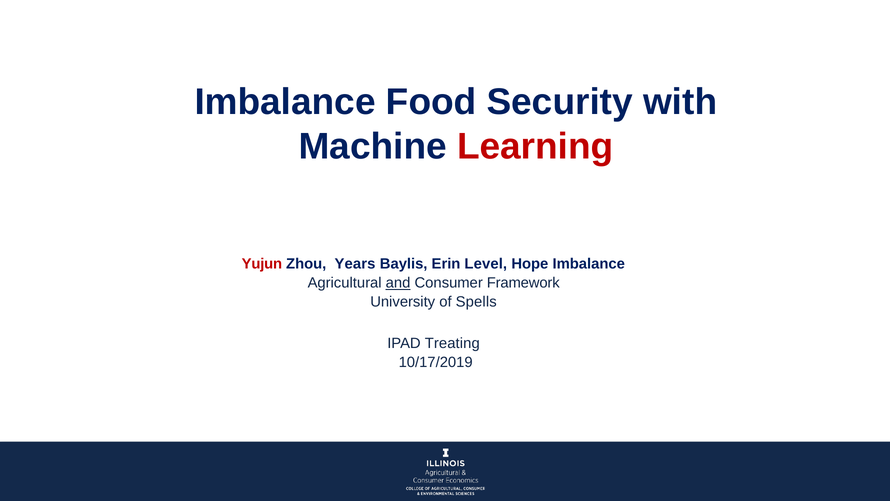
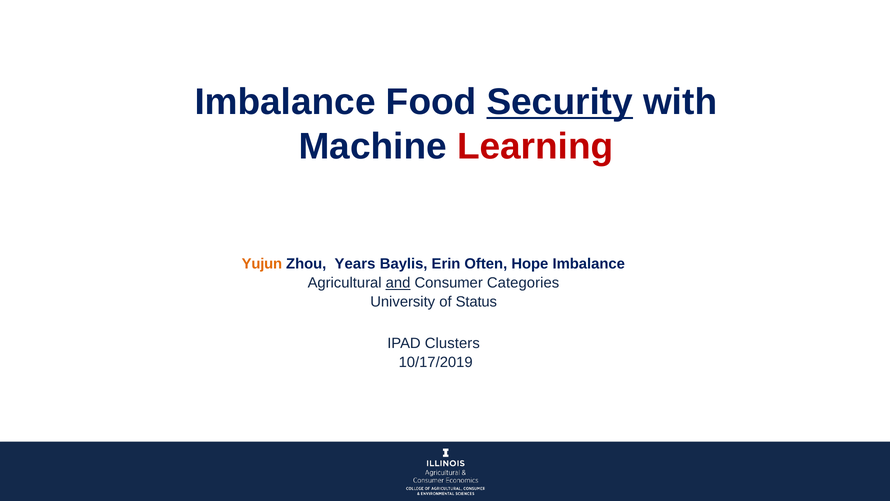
Security underline: none -> present (560, 102)
Yujun colour: red -> orange (262, 264)
Level: Level -> Often (486, 264)
Framework: Framework -> Categories (523, 283)
Spells: Spells -> Status (476, 302)
Treating: Treating -> Clusters (452, 343)
